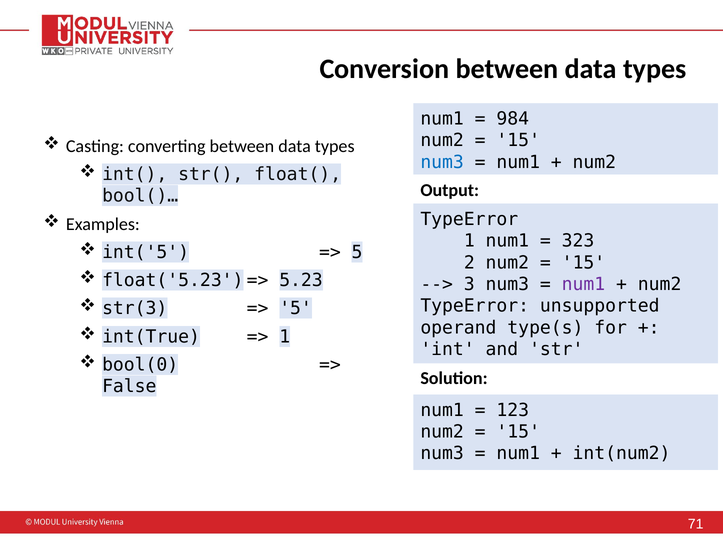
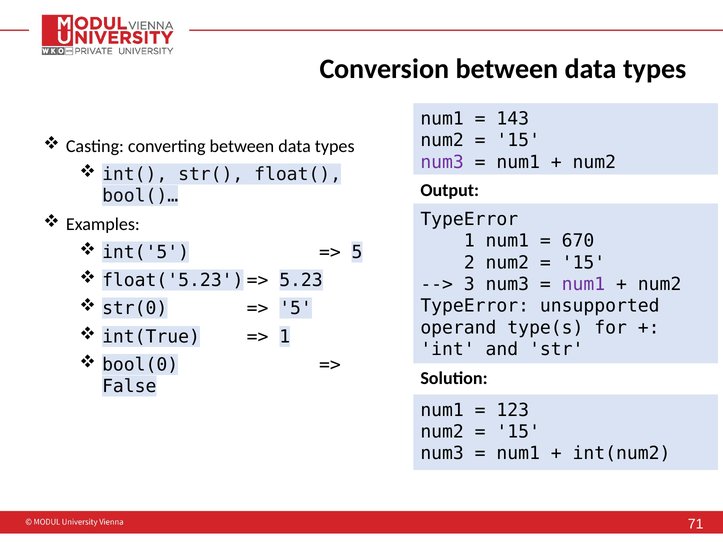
984: 984 -> 143 (513, 119)
num3 colour: blue -> purple (442, 162)
323: 323 -> 670 (578, 241)
str(3: str(3 -> str(0 (135, 309)
